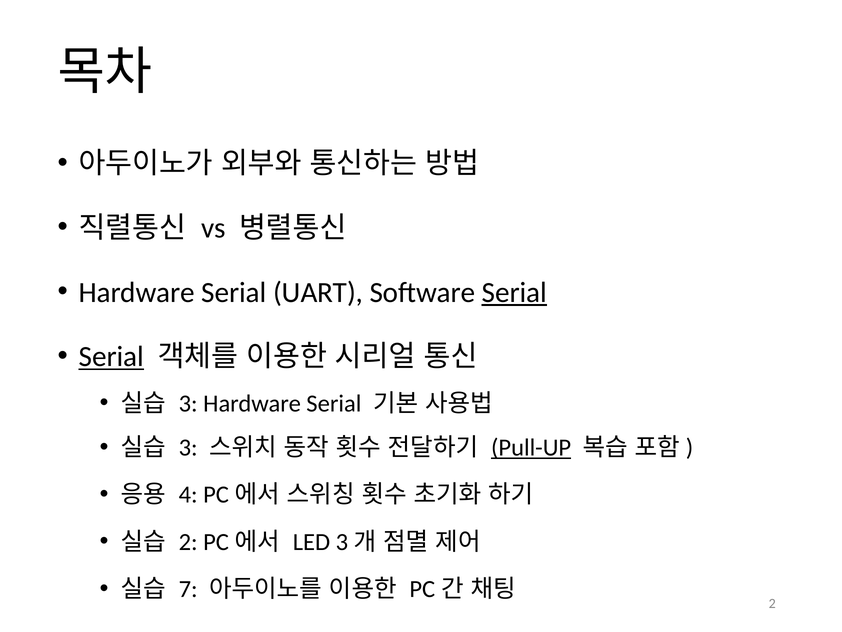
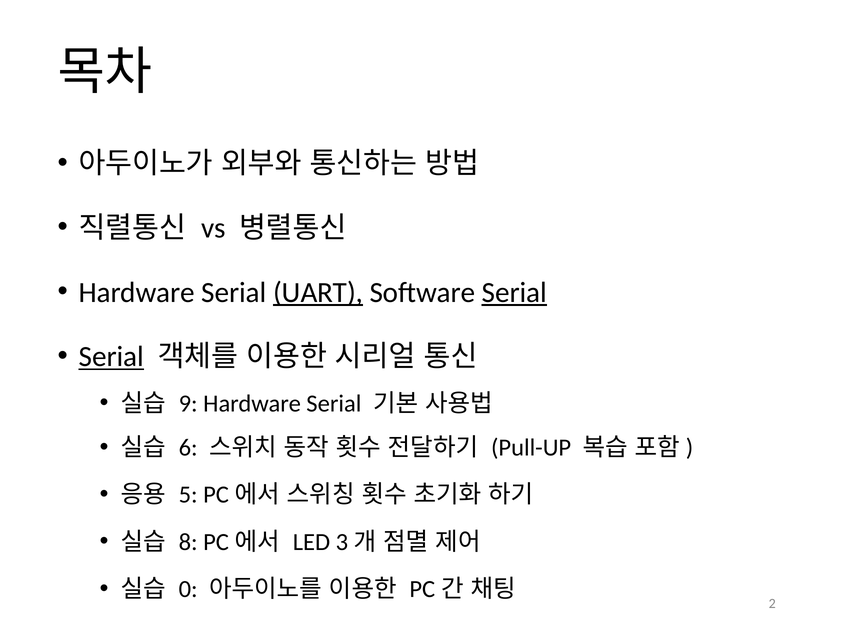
UART underline: none -> present (318, 292)
3: 3 -> 9 (188, 403)
3: 3 -> 6 (188, 447)
Pull-UP underline: present -> none (531, 447)
4: 4 -> 5 (188, 494)
2: 2 -> 8 (188, 542)
7: 7 -> 0 (188, 589)
